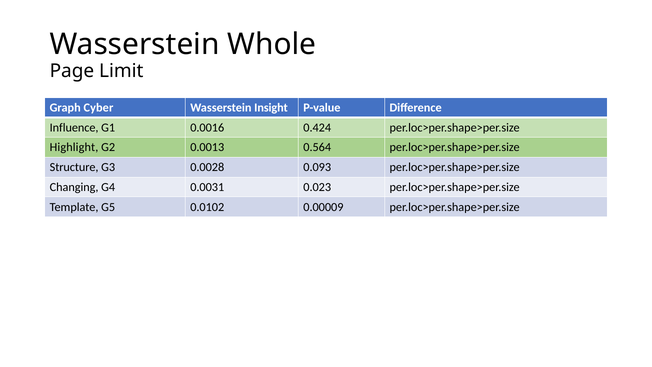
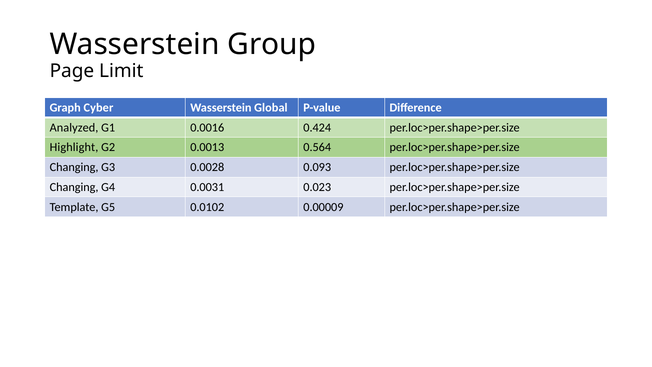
Whole: Whole -> Group (272, 45)
Insight: Insight -> Global (271, 108)
Influence: Influence -> Analyzed (74, 128)
Structure: Structure -> Changing (74, 167)
